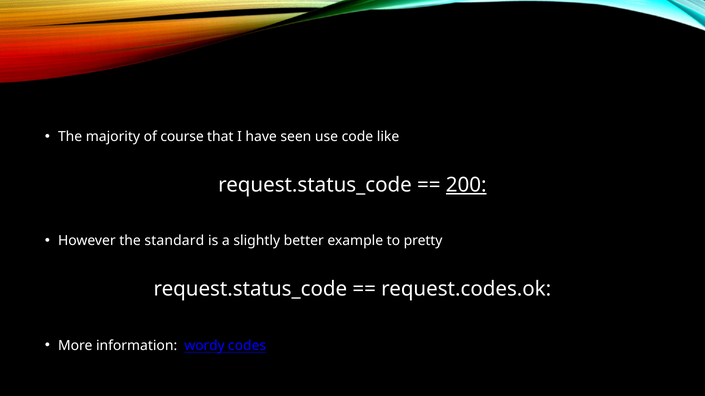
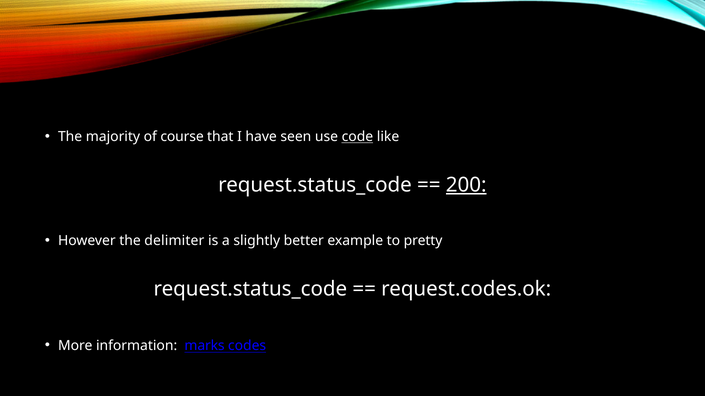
code underline: none -> present (357, 137)
standard: standard -> delimiter (174, 241)
wordy: wordy -> marks (205, 346)
